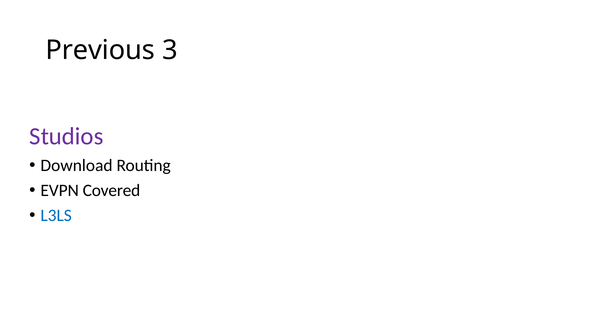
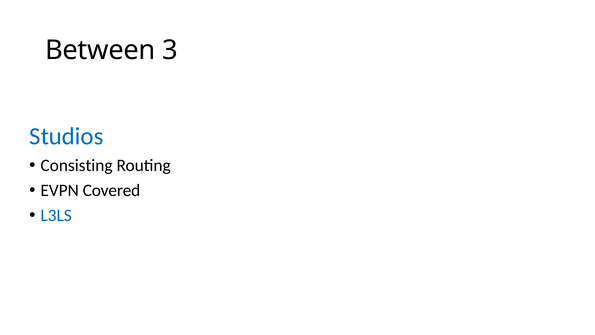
Previous: Previous -> Between (100, 50)
Studios colour: purple -> blue (66, 136)
Download: Download -> Consisting (77, 165)
